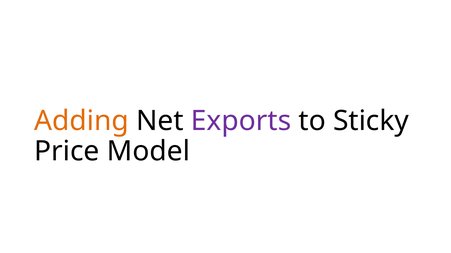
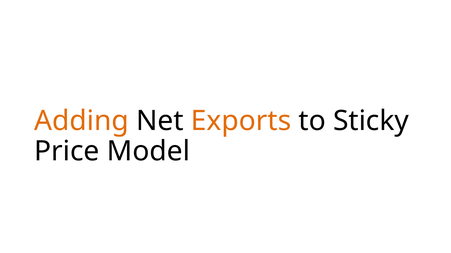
Exports colour: purple -> orange (241, 121)
